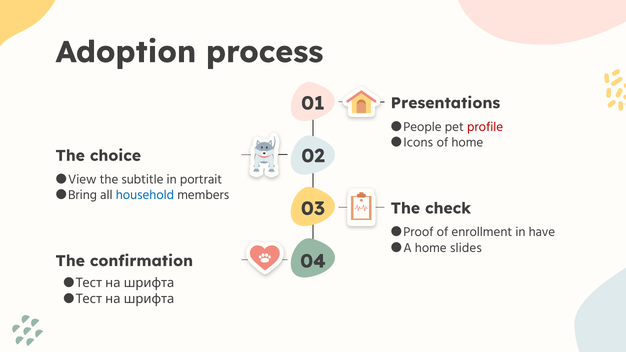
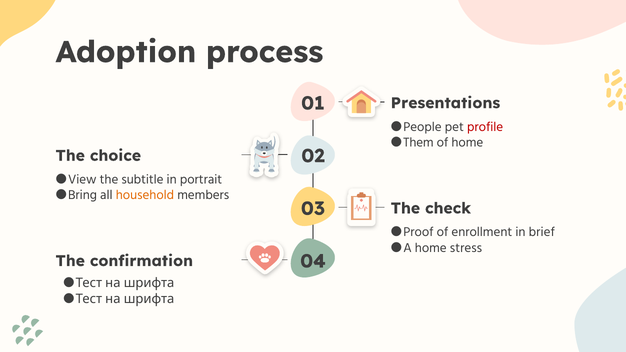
Icons: Icons -> Them (418, 143)
household colour: blue -> orange (145, 195)
have: have -> brief (542, 232)
slides: slides -> stress (466, 248)
